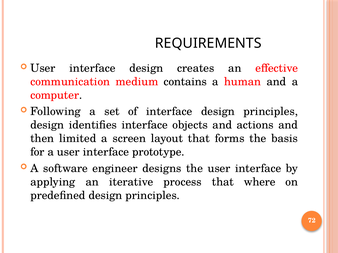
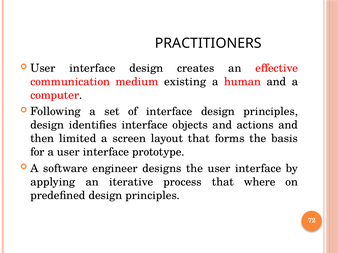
REQUIREMENTS: REQUIREMENTS -> PRACTITIONERS (208, 43)
contains: contains -> existing (185, 82)
